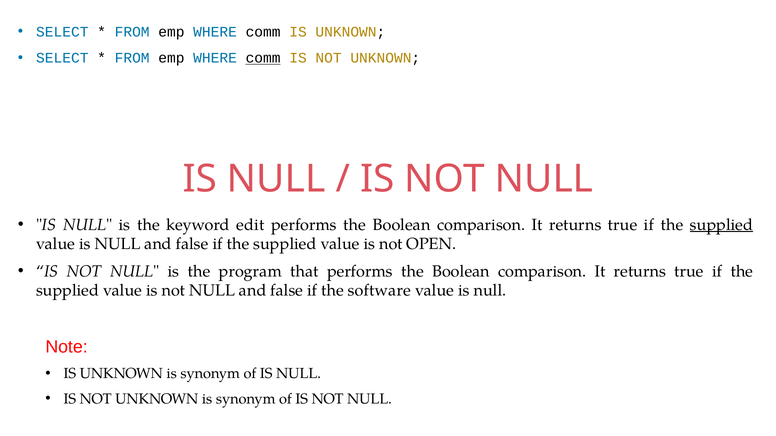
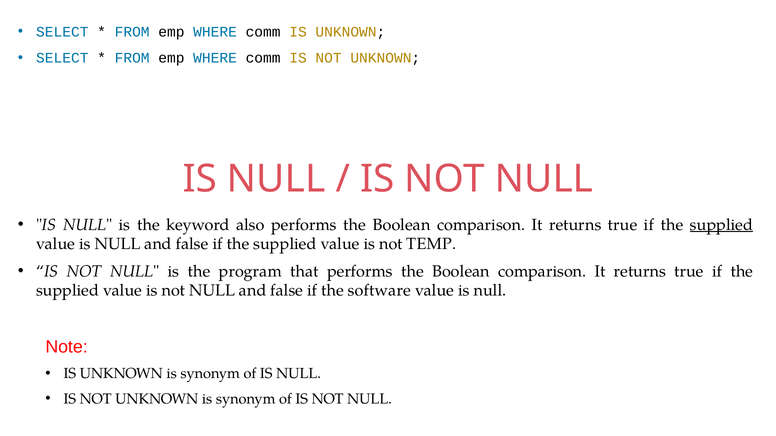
comm underline: present -> none (263, 58)
edit: edit -> also (250, 225)
OPEN: OPEN -> TEMP (431, 244)
